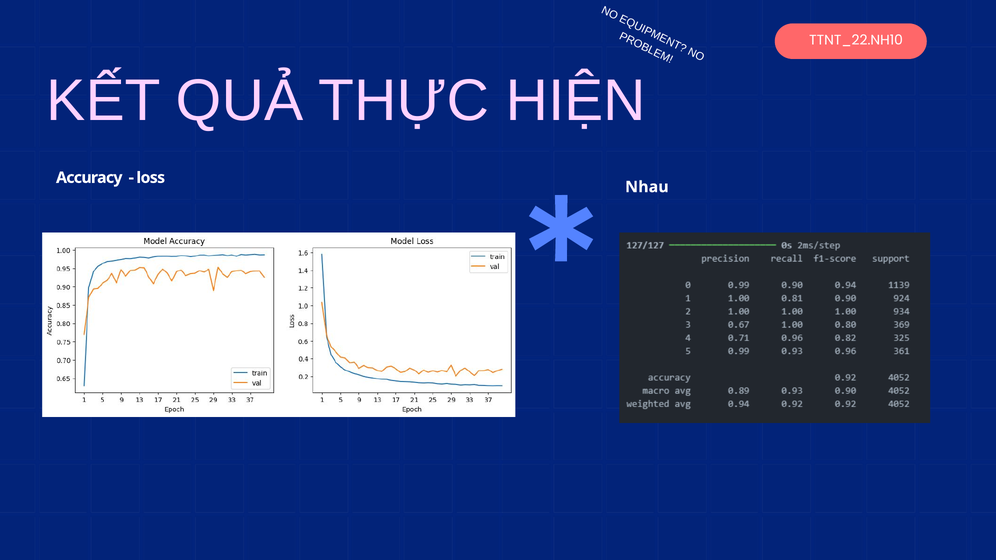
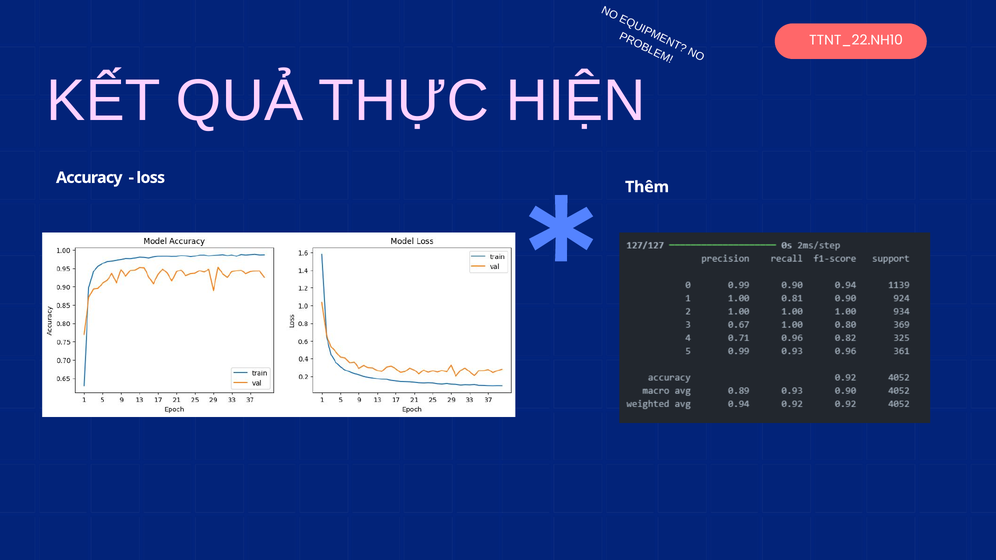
Nhau: Nhau -> Thêm (647, 187)
